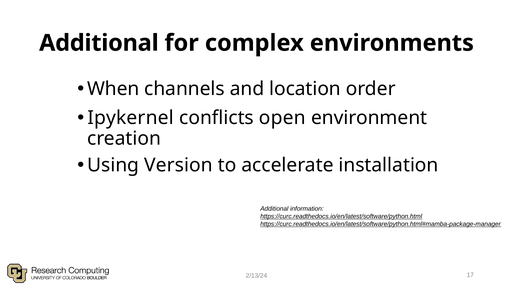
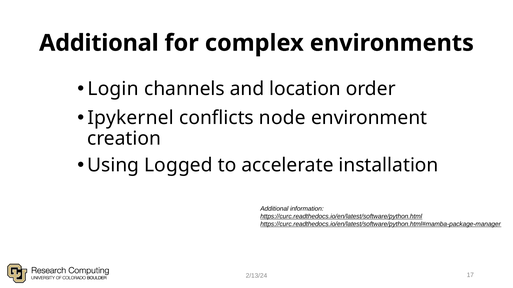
When: When -> Login (113, 89)
open: open -> node (282, 118)
Version: Version -> Logged (178, 165)
